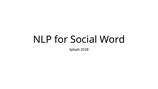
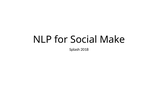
Word: Word -> Make (112, 39)
